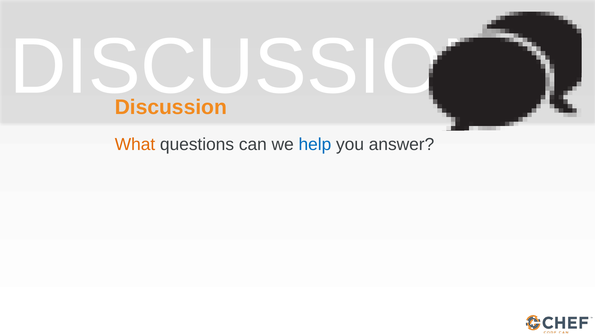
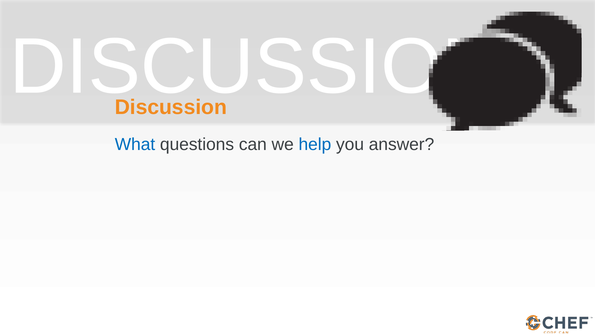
What colour: orange -> blue (135, 144)
